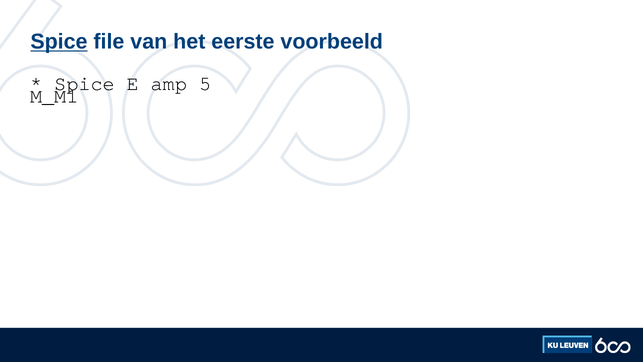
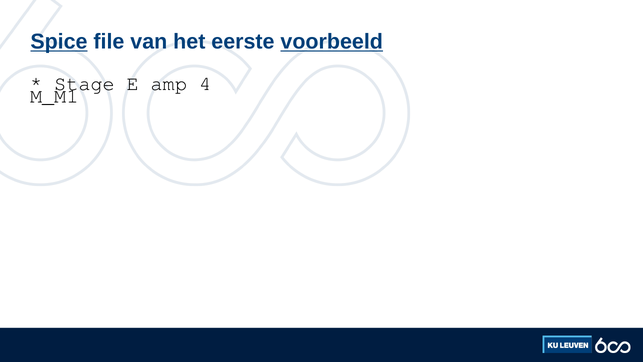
voorbeeld underline: none -> present (332, 42)
Spice: Spice -> Stage (85, 84)
5: 5 -> 4 (205, 84)
